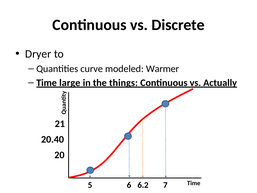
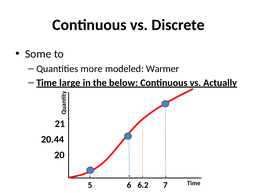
Dryer: Dryer -> Some (38, 54)
curve: curve -> more (92, 69)
things: things -> below (123, 83)
20.40: 20.40 -> 20.44 (53, 139)
